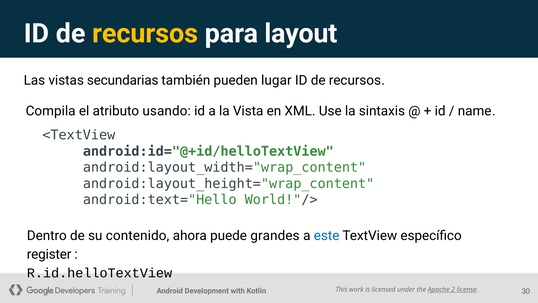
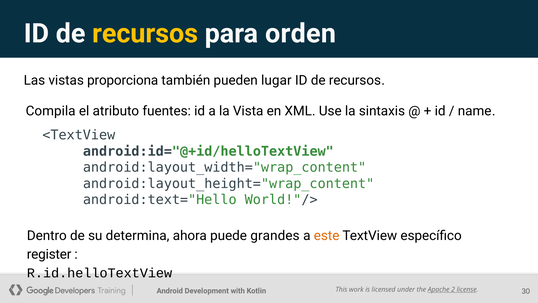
layout: layout -> orden (300, 33)
secundarias: secundarias -> proporciona (123, 80)
usando: usando -> fuentes (167, 111)
contenido: contenido -> determina (138, 236)
este colour: blue -> orange (327, 236)
